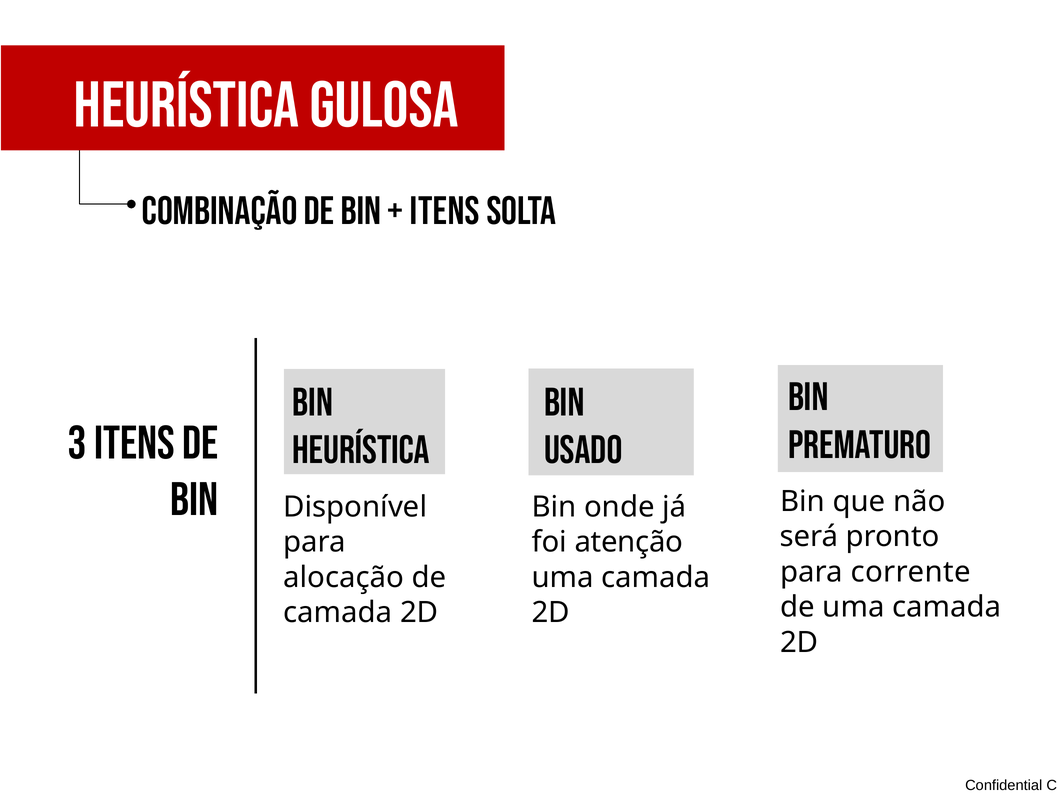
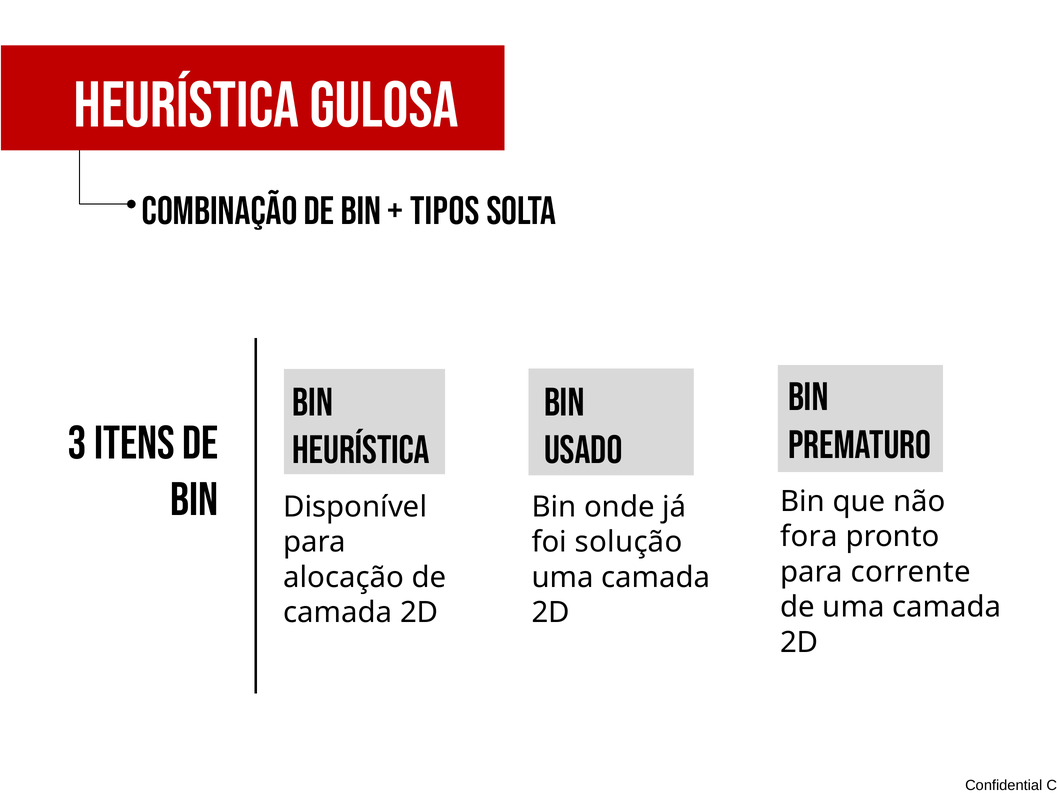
itens: itens -> tipos (445, 211)
será: será -> fora (809, 536)
atenção: atenção -> solução (629, 542)
